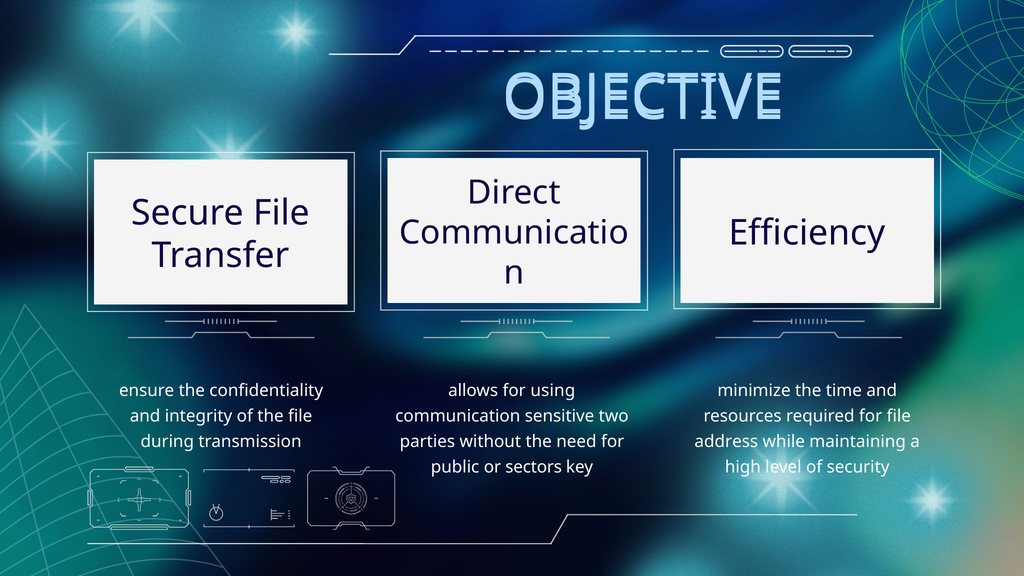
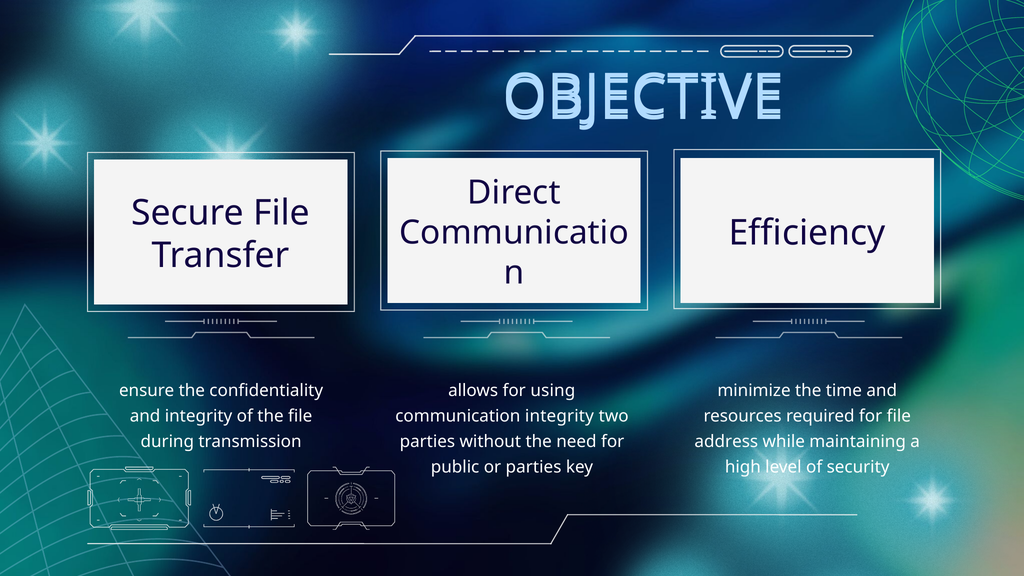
communication sensitive: sensitive -> integrity (559, 416)
or sectors: sectors -> parties (534, 467)
